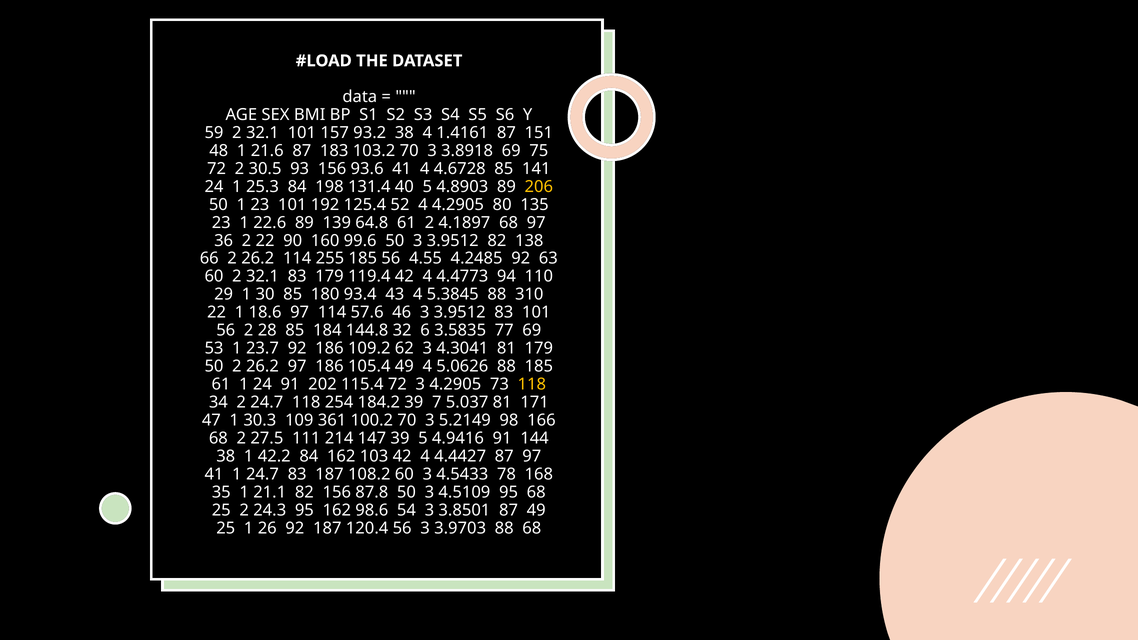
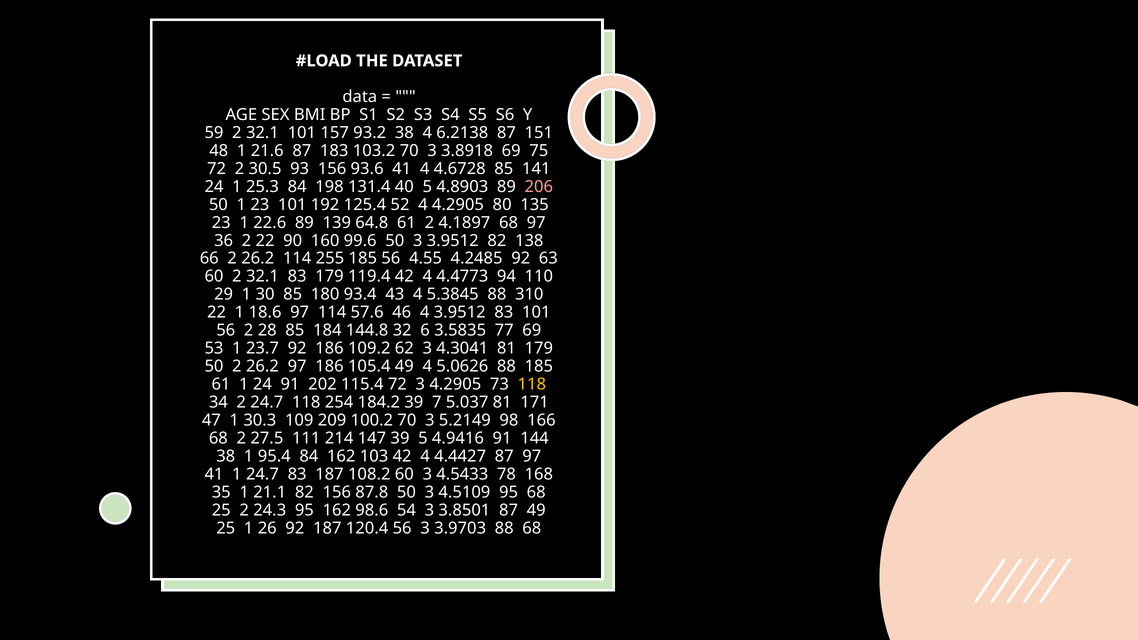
1.4161: 1.4161 -> 6.2138 (462, 133)
206 colour: yellow -> pink (539, 187)
46 3: 3 -> 4 (425, 312)
361: 361 -> 209 (332, 420)
42.2: 42.2 -> 95.4 (274, 456)
